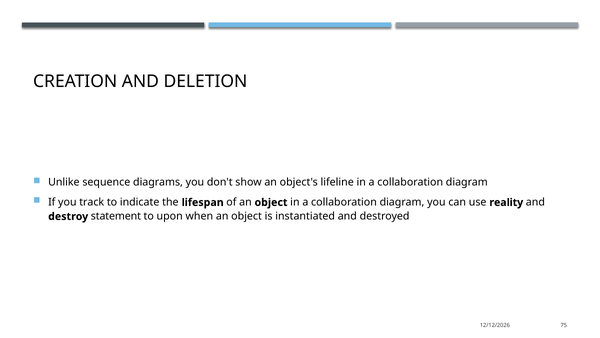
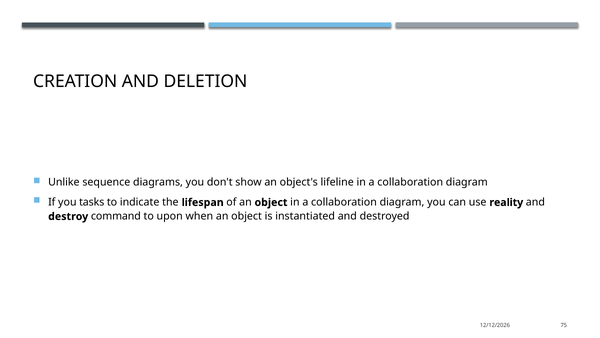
track: track -> tasks (92, 202)
statement: statement -> command (116, 216)
